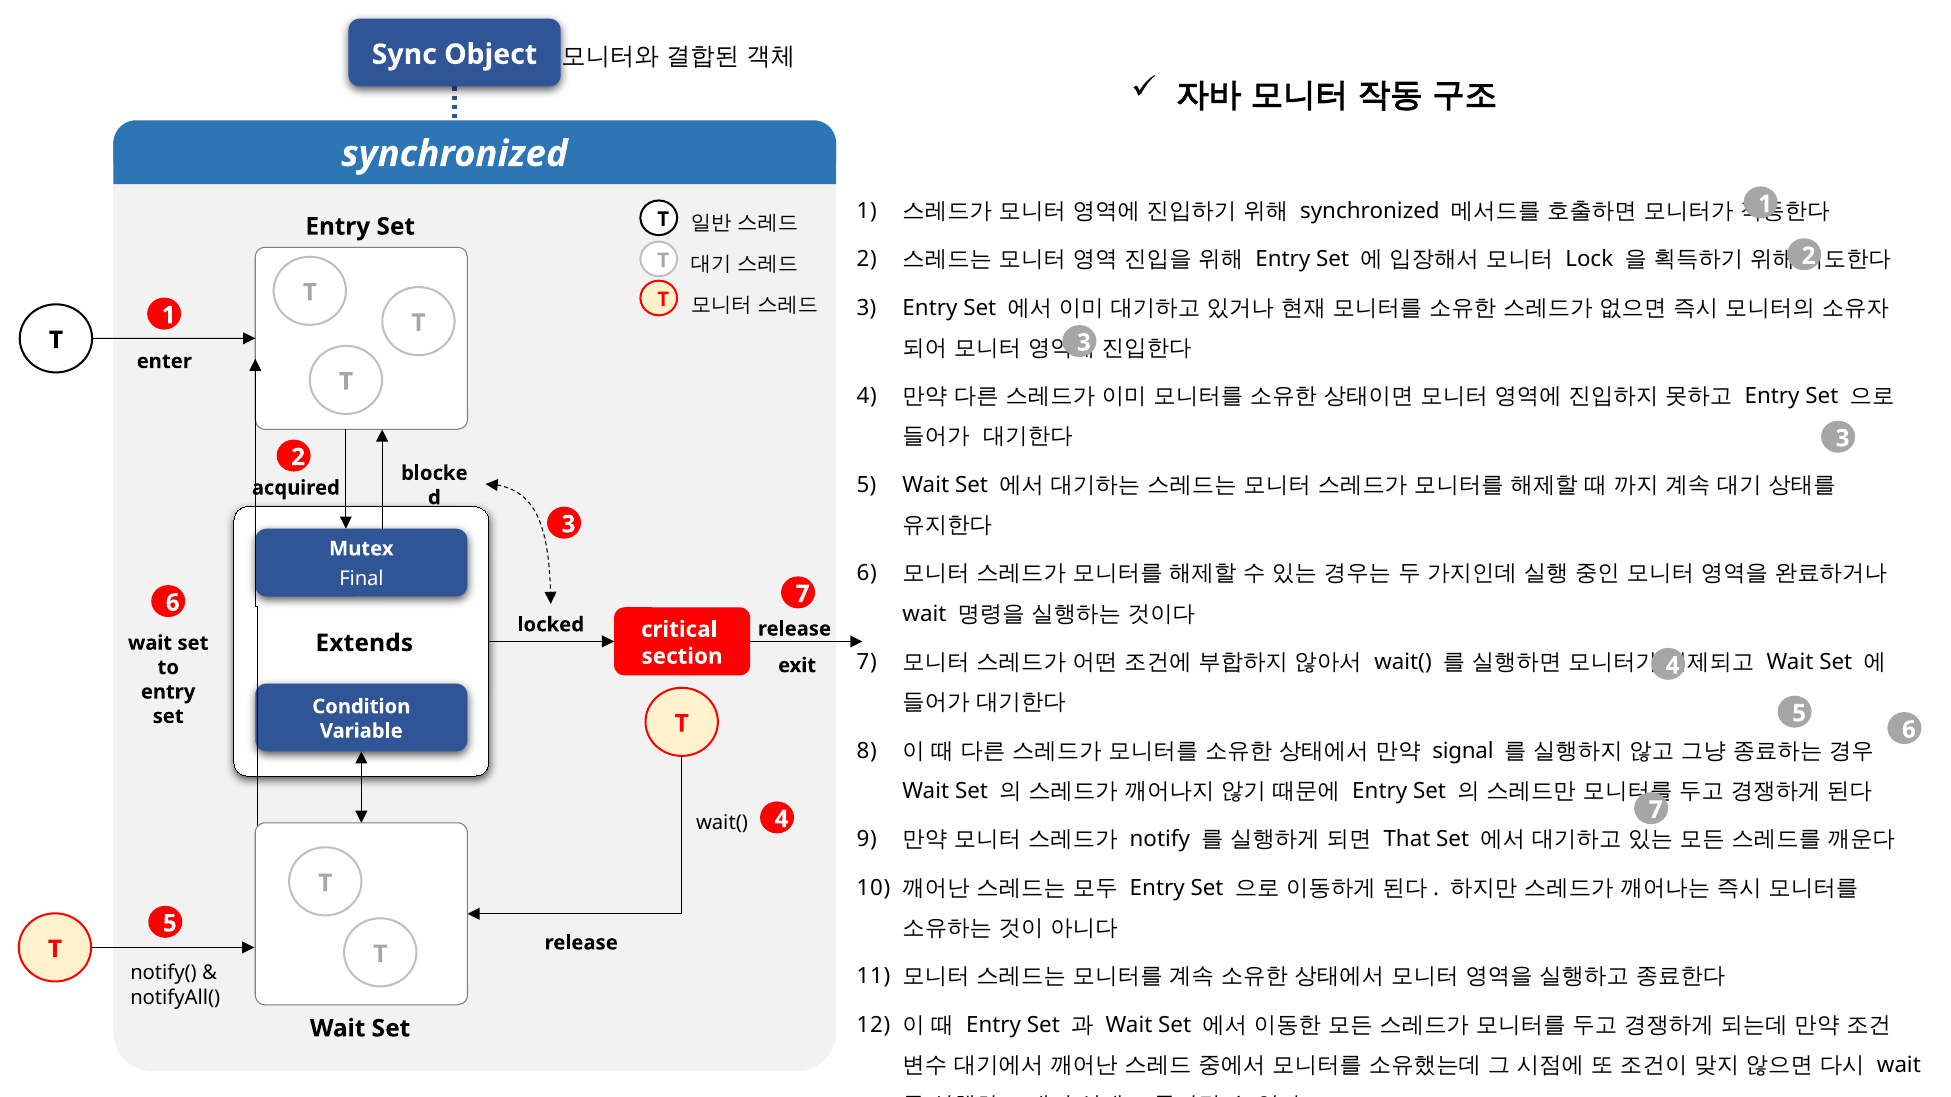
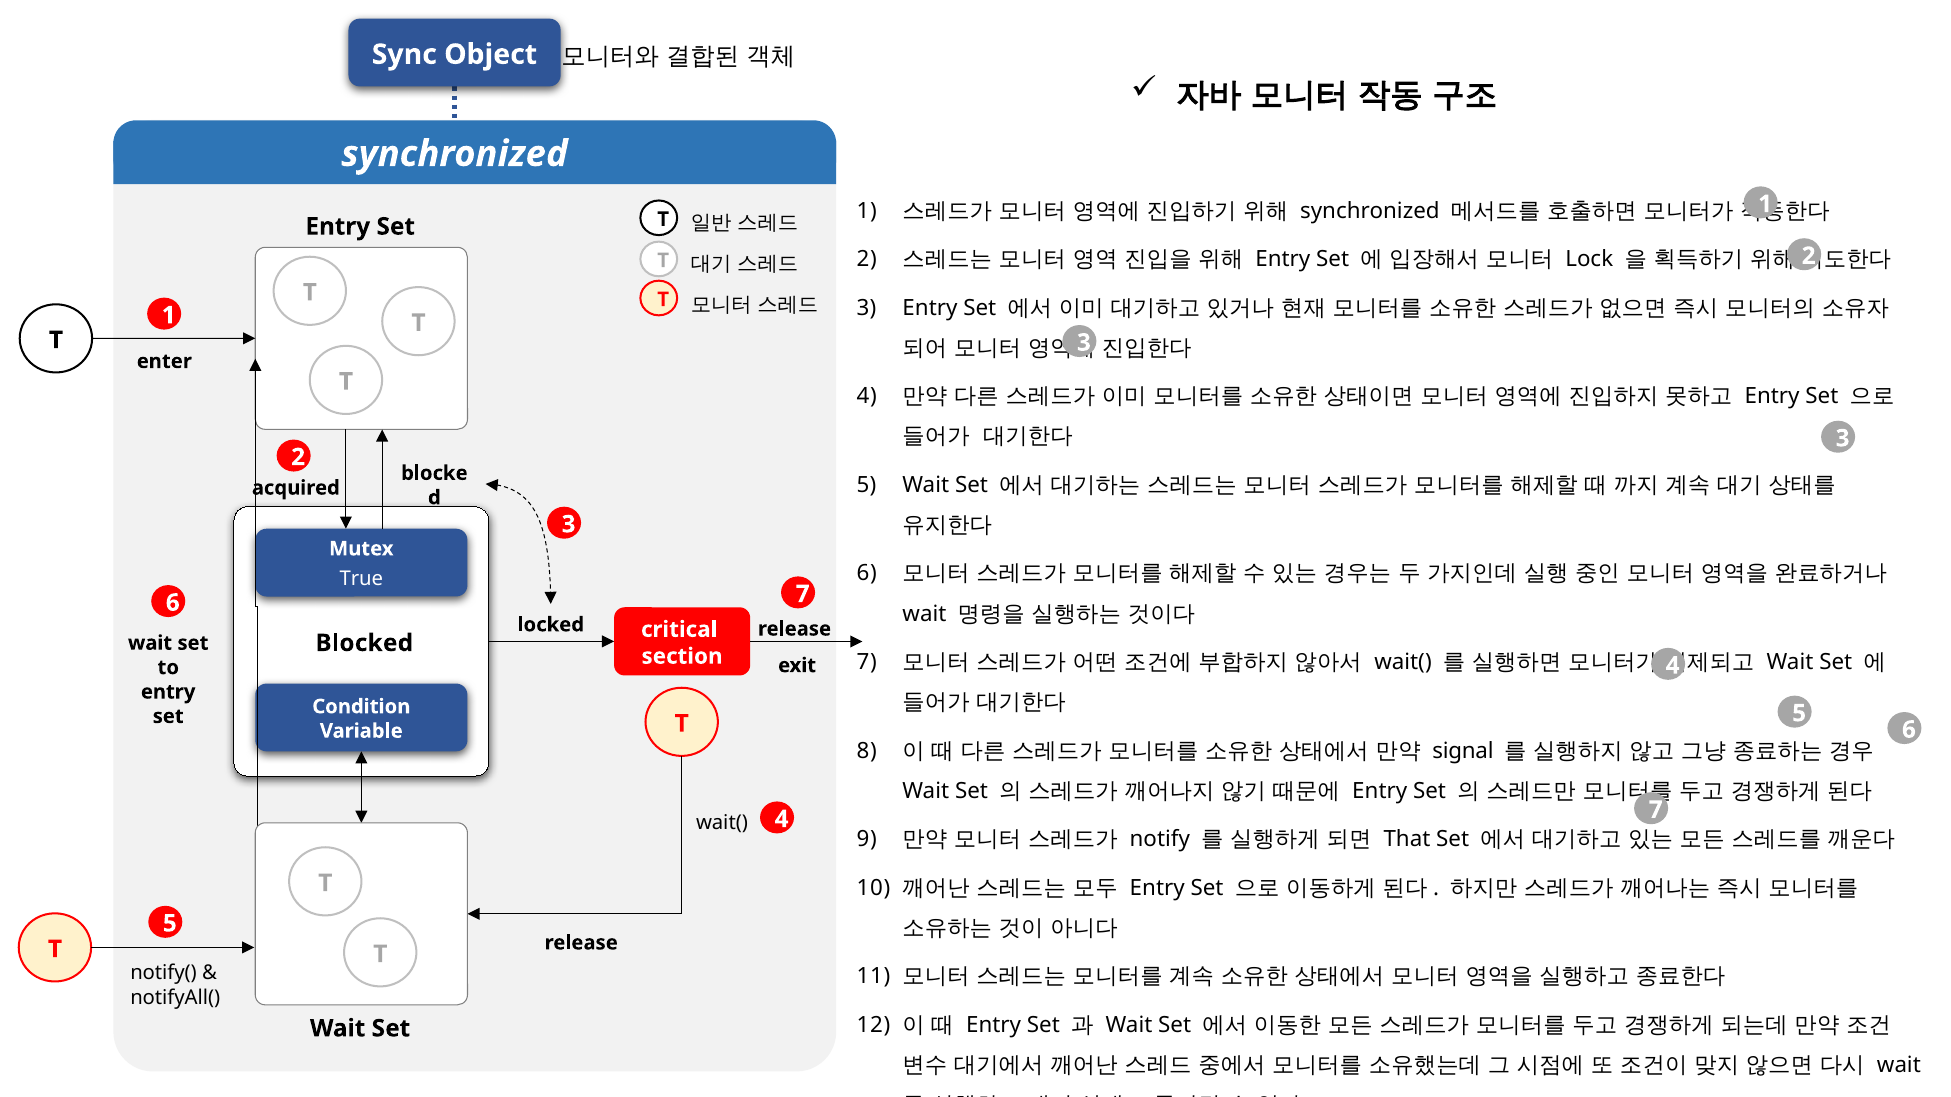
Final: Final -> True (361, 579)
Extends: Extends -> Blocked (364, 643)
